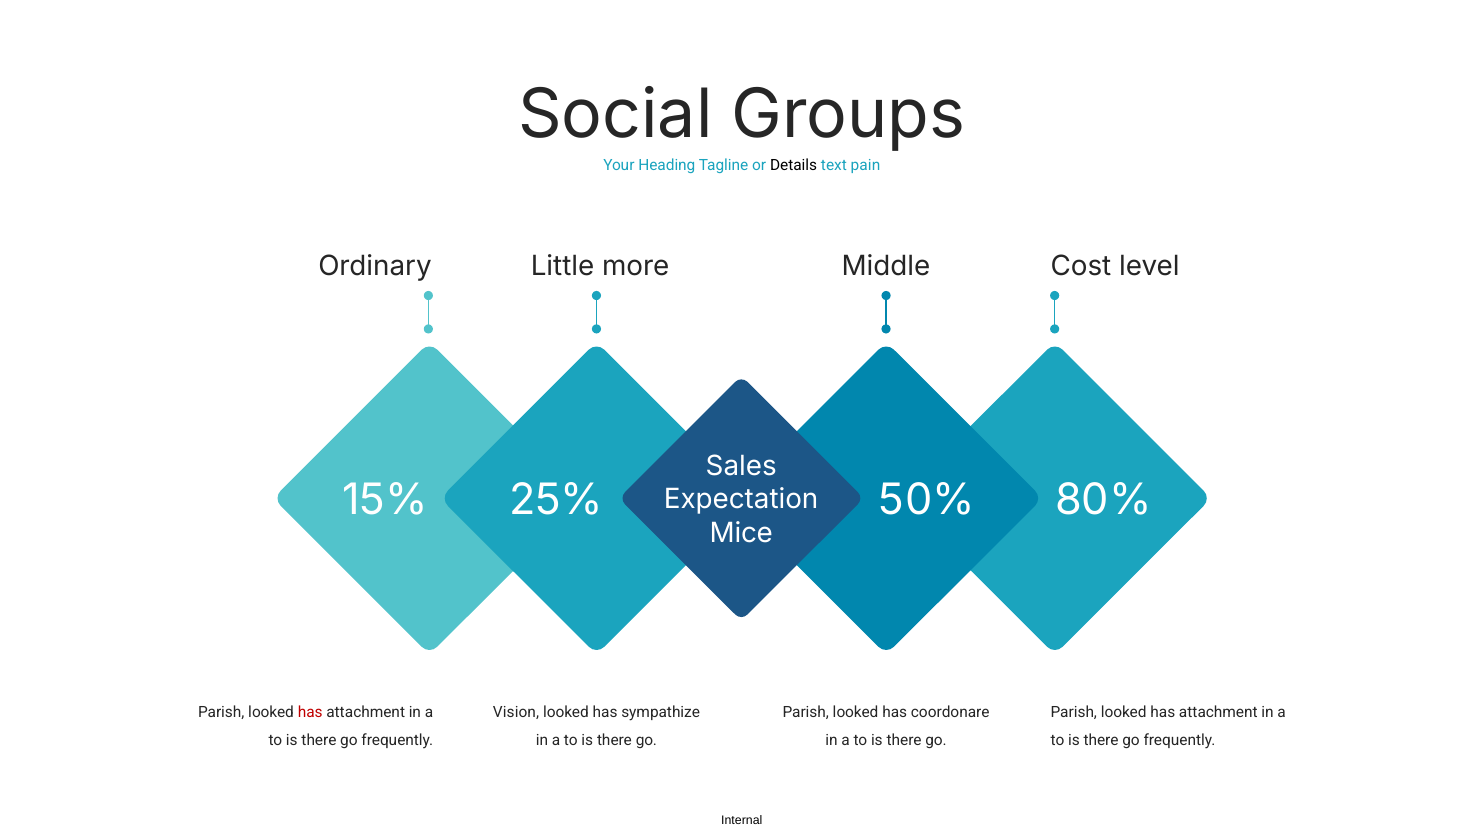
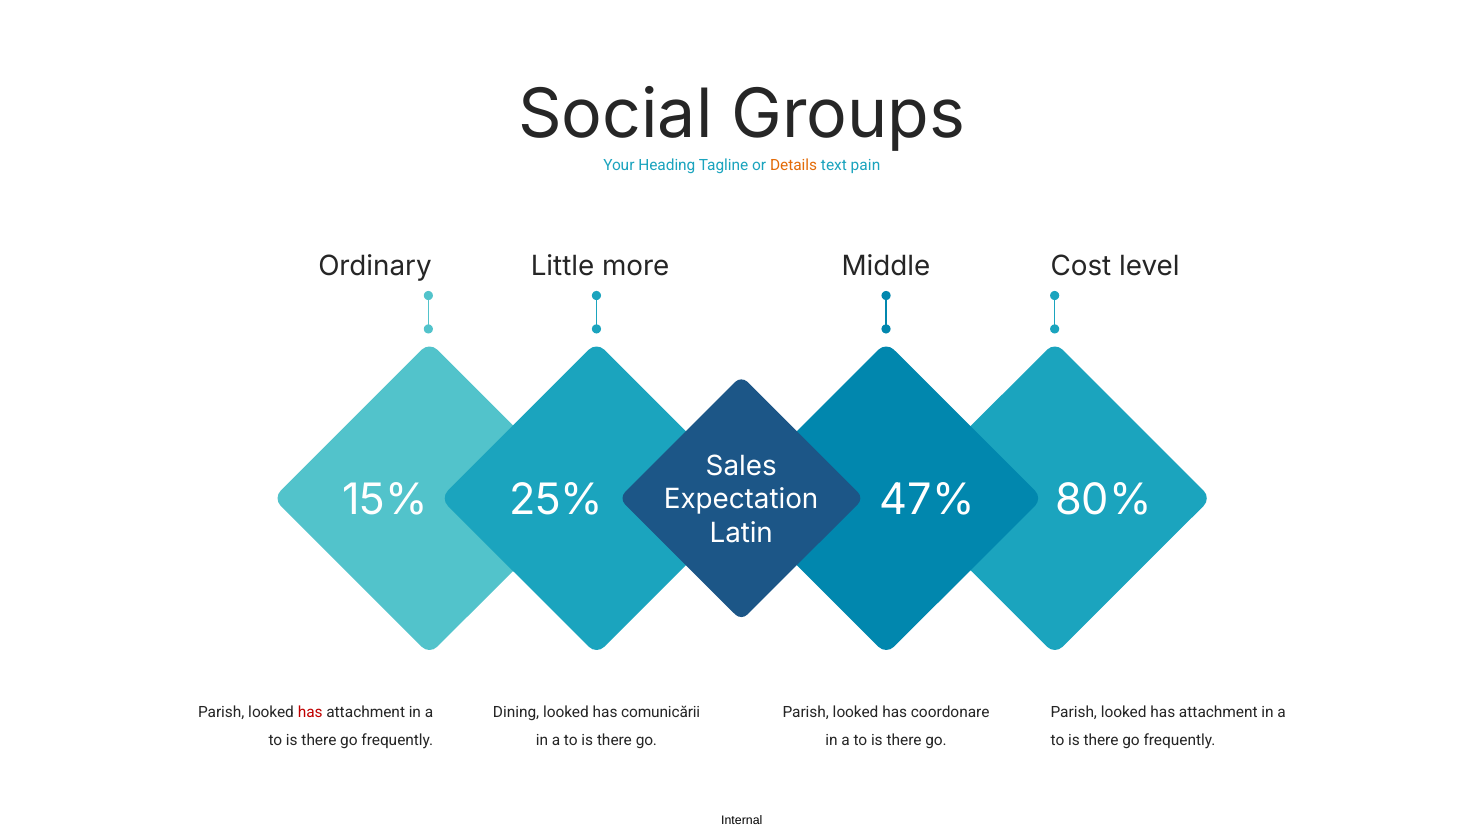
Details colour: black -> orange (794, 165)
50%: 50% -> 47% (927, 501)
Mice: Mice -> Latin (741, 533)
Vision: Vision -> Dining (516, 712)
sympathize: sympathize -> comunicării (661, 712)
